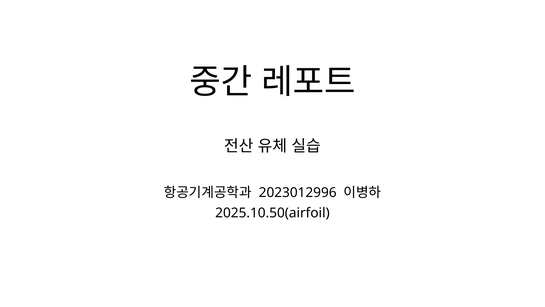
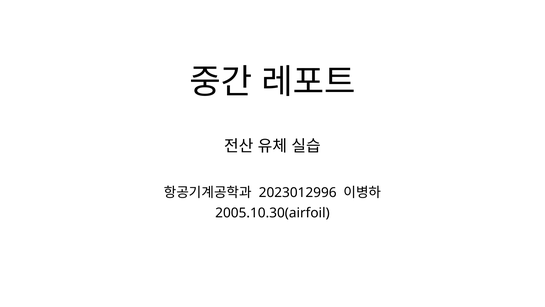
2025.10.50(airfoil: 2025.10.50(airfoil -> 2005.10.30(airfoil (272, 213)
